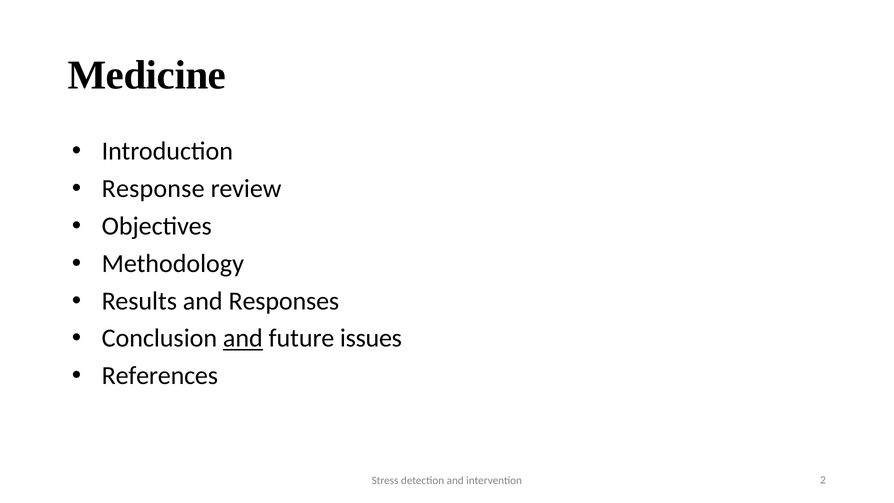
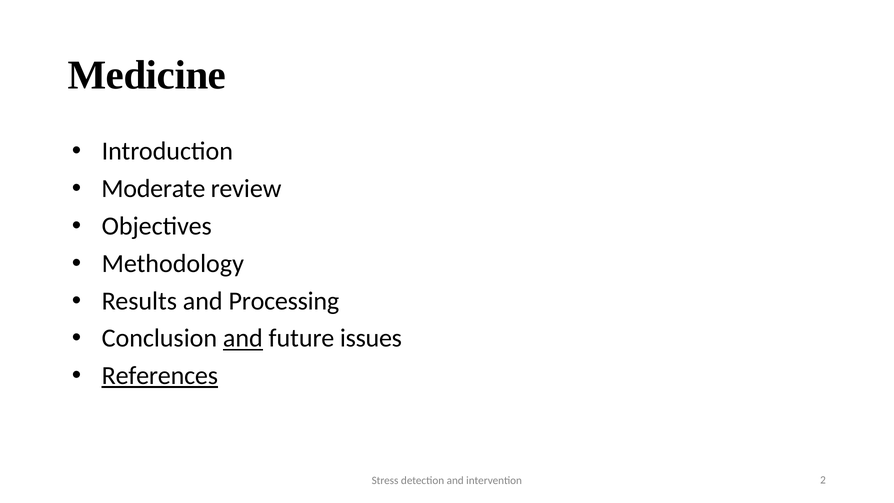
Response: Response -> Moderate (153, 189)
Responses: Responses -> Processing (284, 301)
References underline: none -> present (160, 376)
